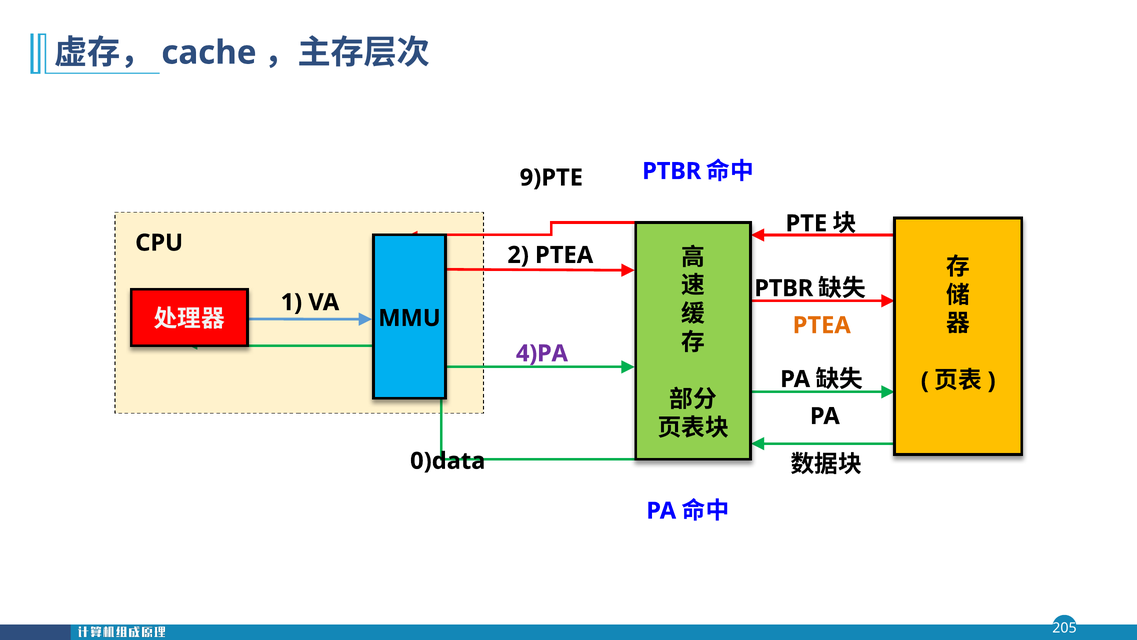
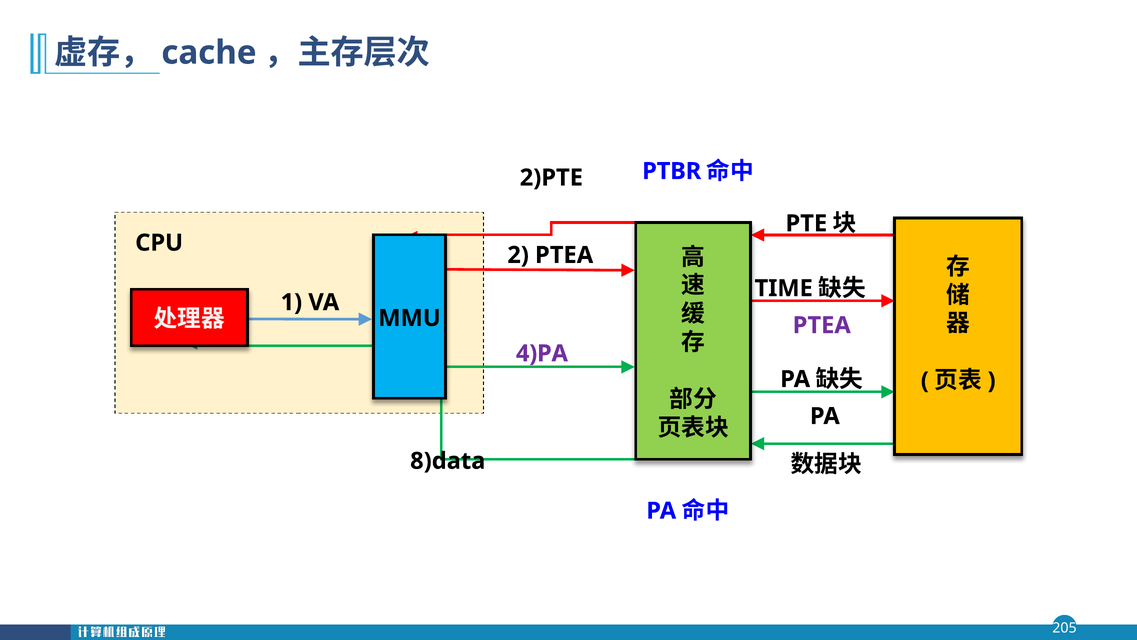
9)PTE: 9)PTE -> 2)PTE (551, 178)
PTBR: PTBR -> TIME (784, 288)
PTEA colour: orange -> purple (822, 325)
0)data: 0)data -> 8)data (448, 461)
